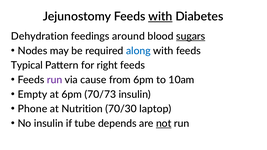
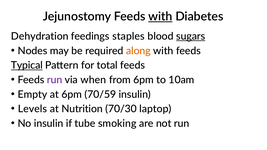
around: around -> staples (128, 36)
along colour: blue -> orange (138, 51)
Typical underline: none -> present (27, 65)
right: right -> total (107, 65)
cause: cause -> when (93, 80)
70/73: 70/73 -> 70/59 (100, 95)
Phone: Phone -> Levels (32, 109)
depends: depends -> smoking (117, 124)
not underline: present -> none (164, 124)
